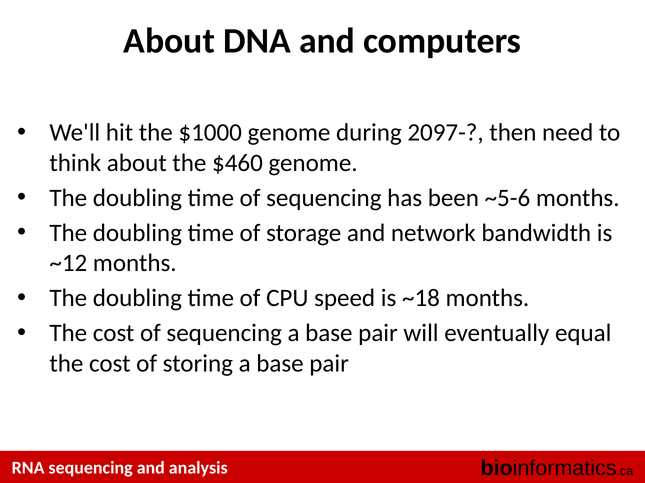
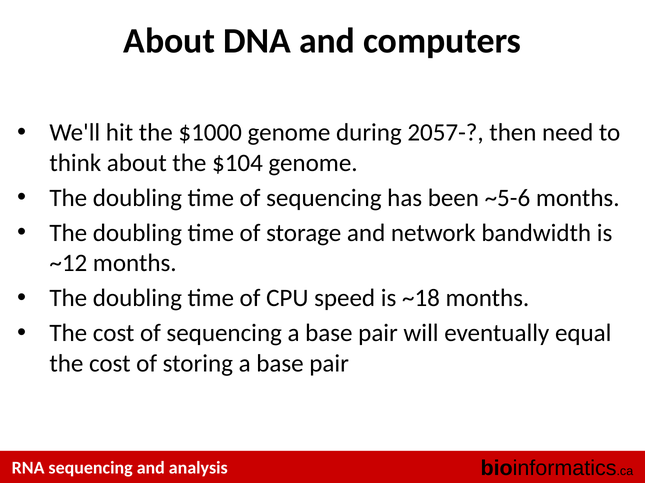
2097-: 2097- -> 2057- (446, 133)
$460: $460 -> $104 (237, 163)
